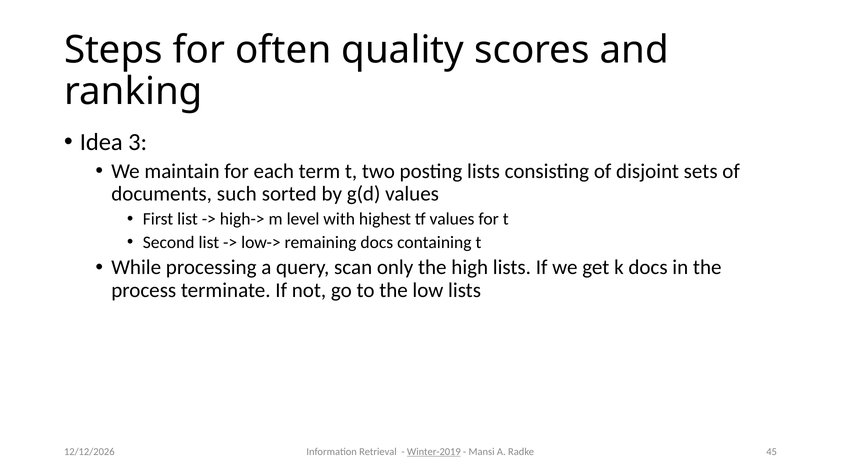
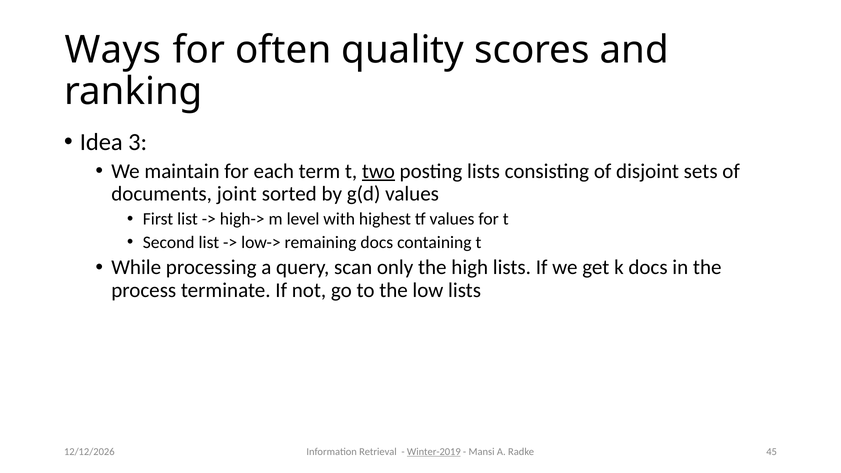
Steps: Steps -> Ways (113, 50)
two underline: none -> present (378, 171)
such: such -> joint (237, 194)
